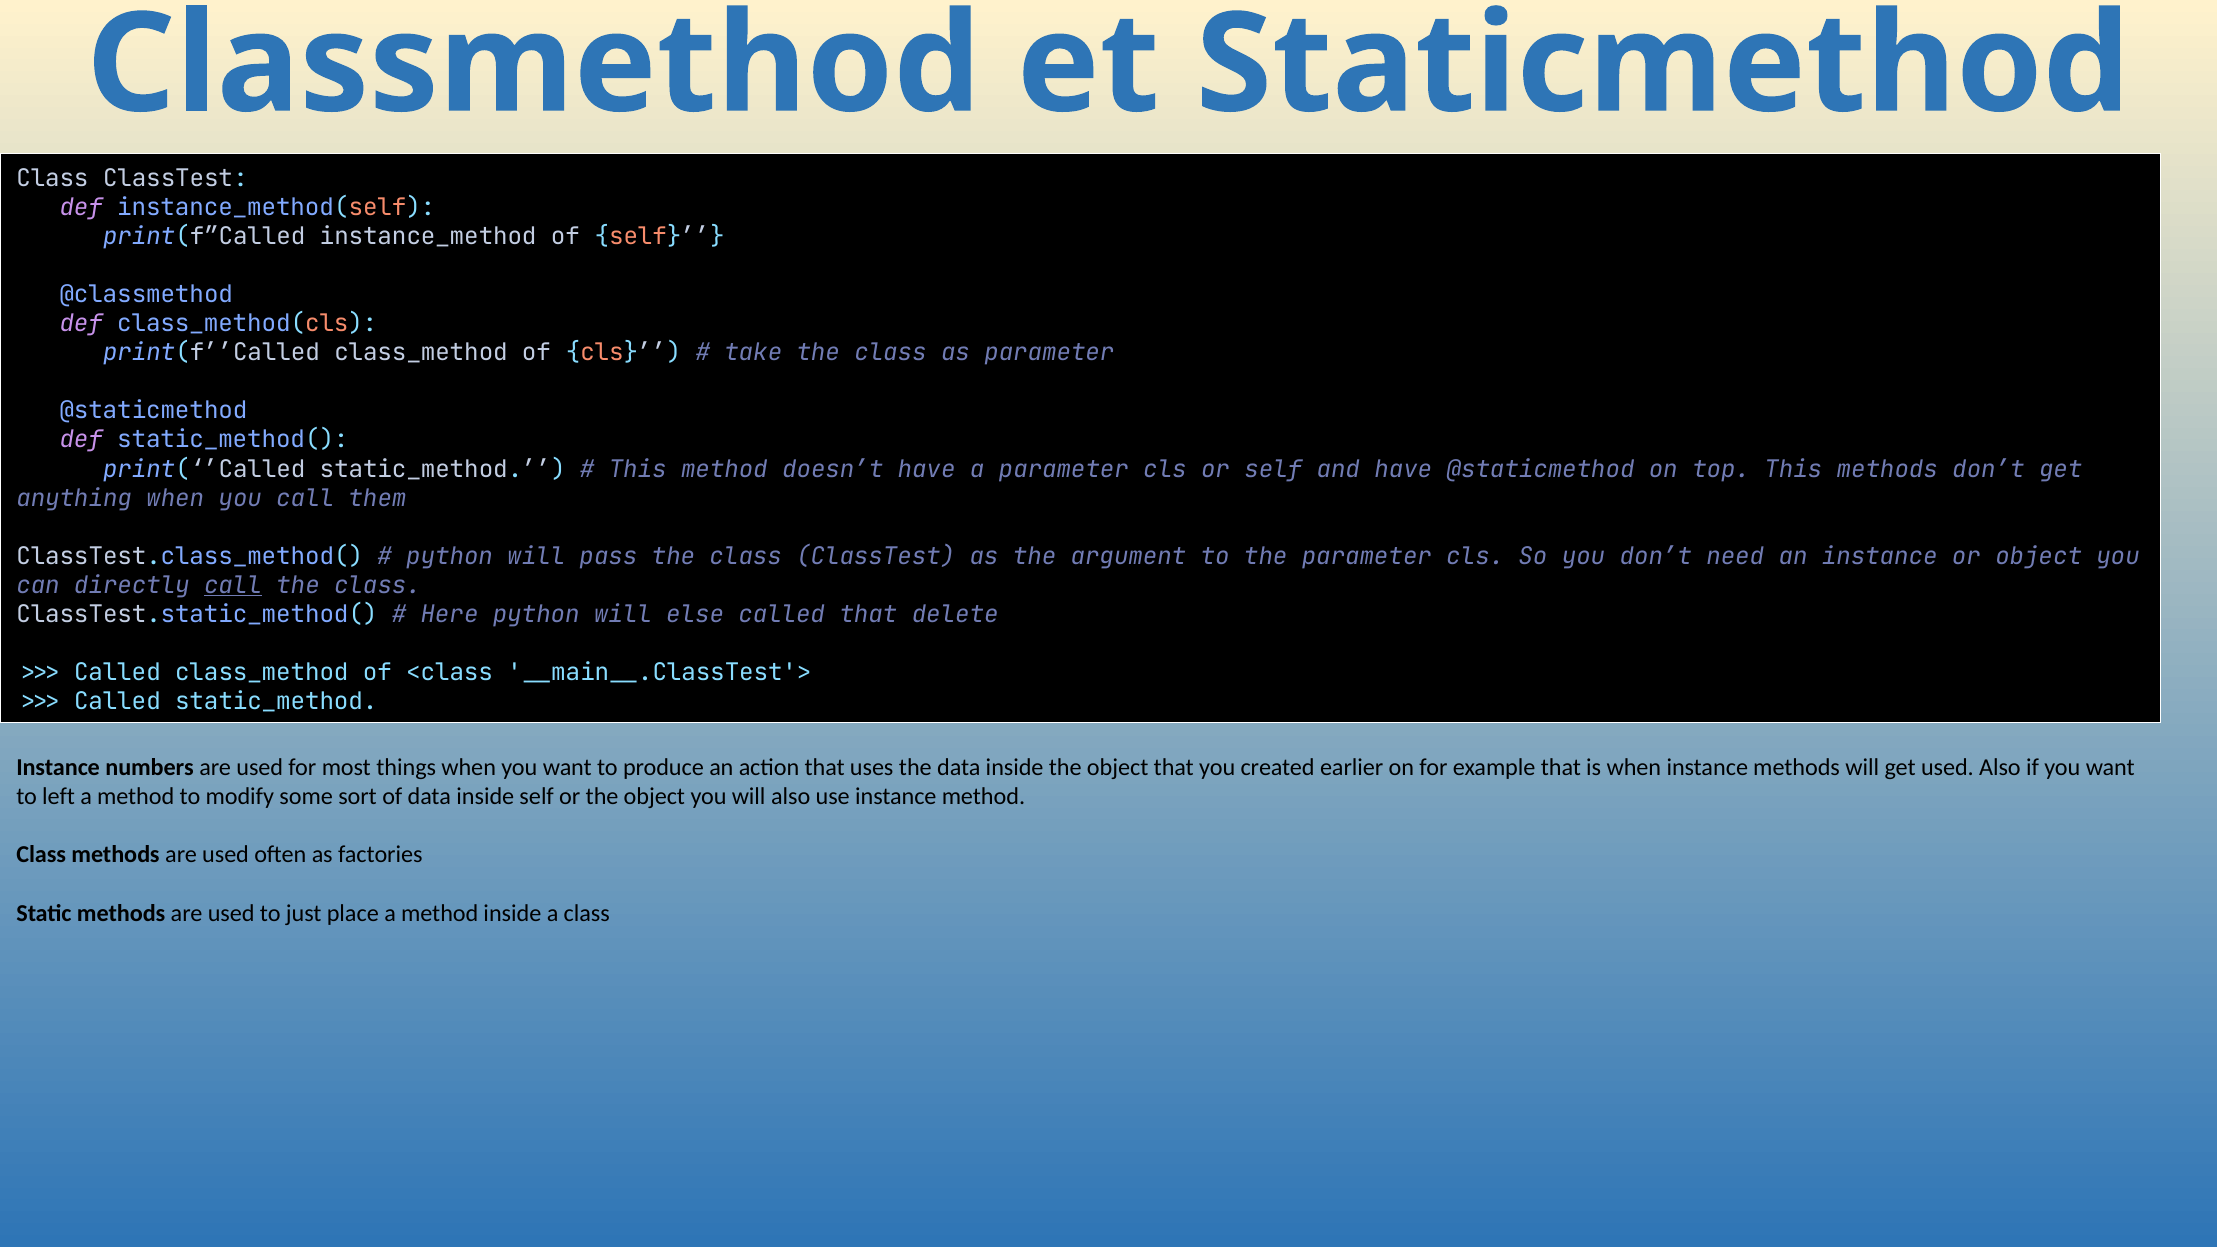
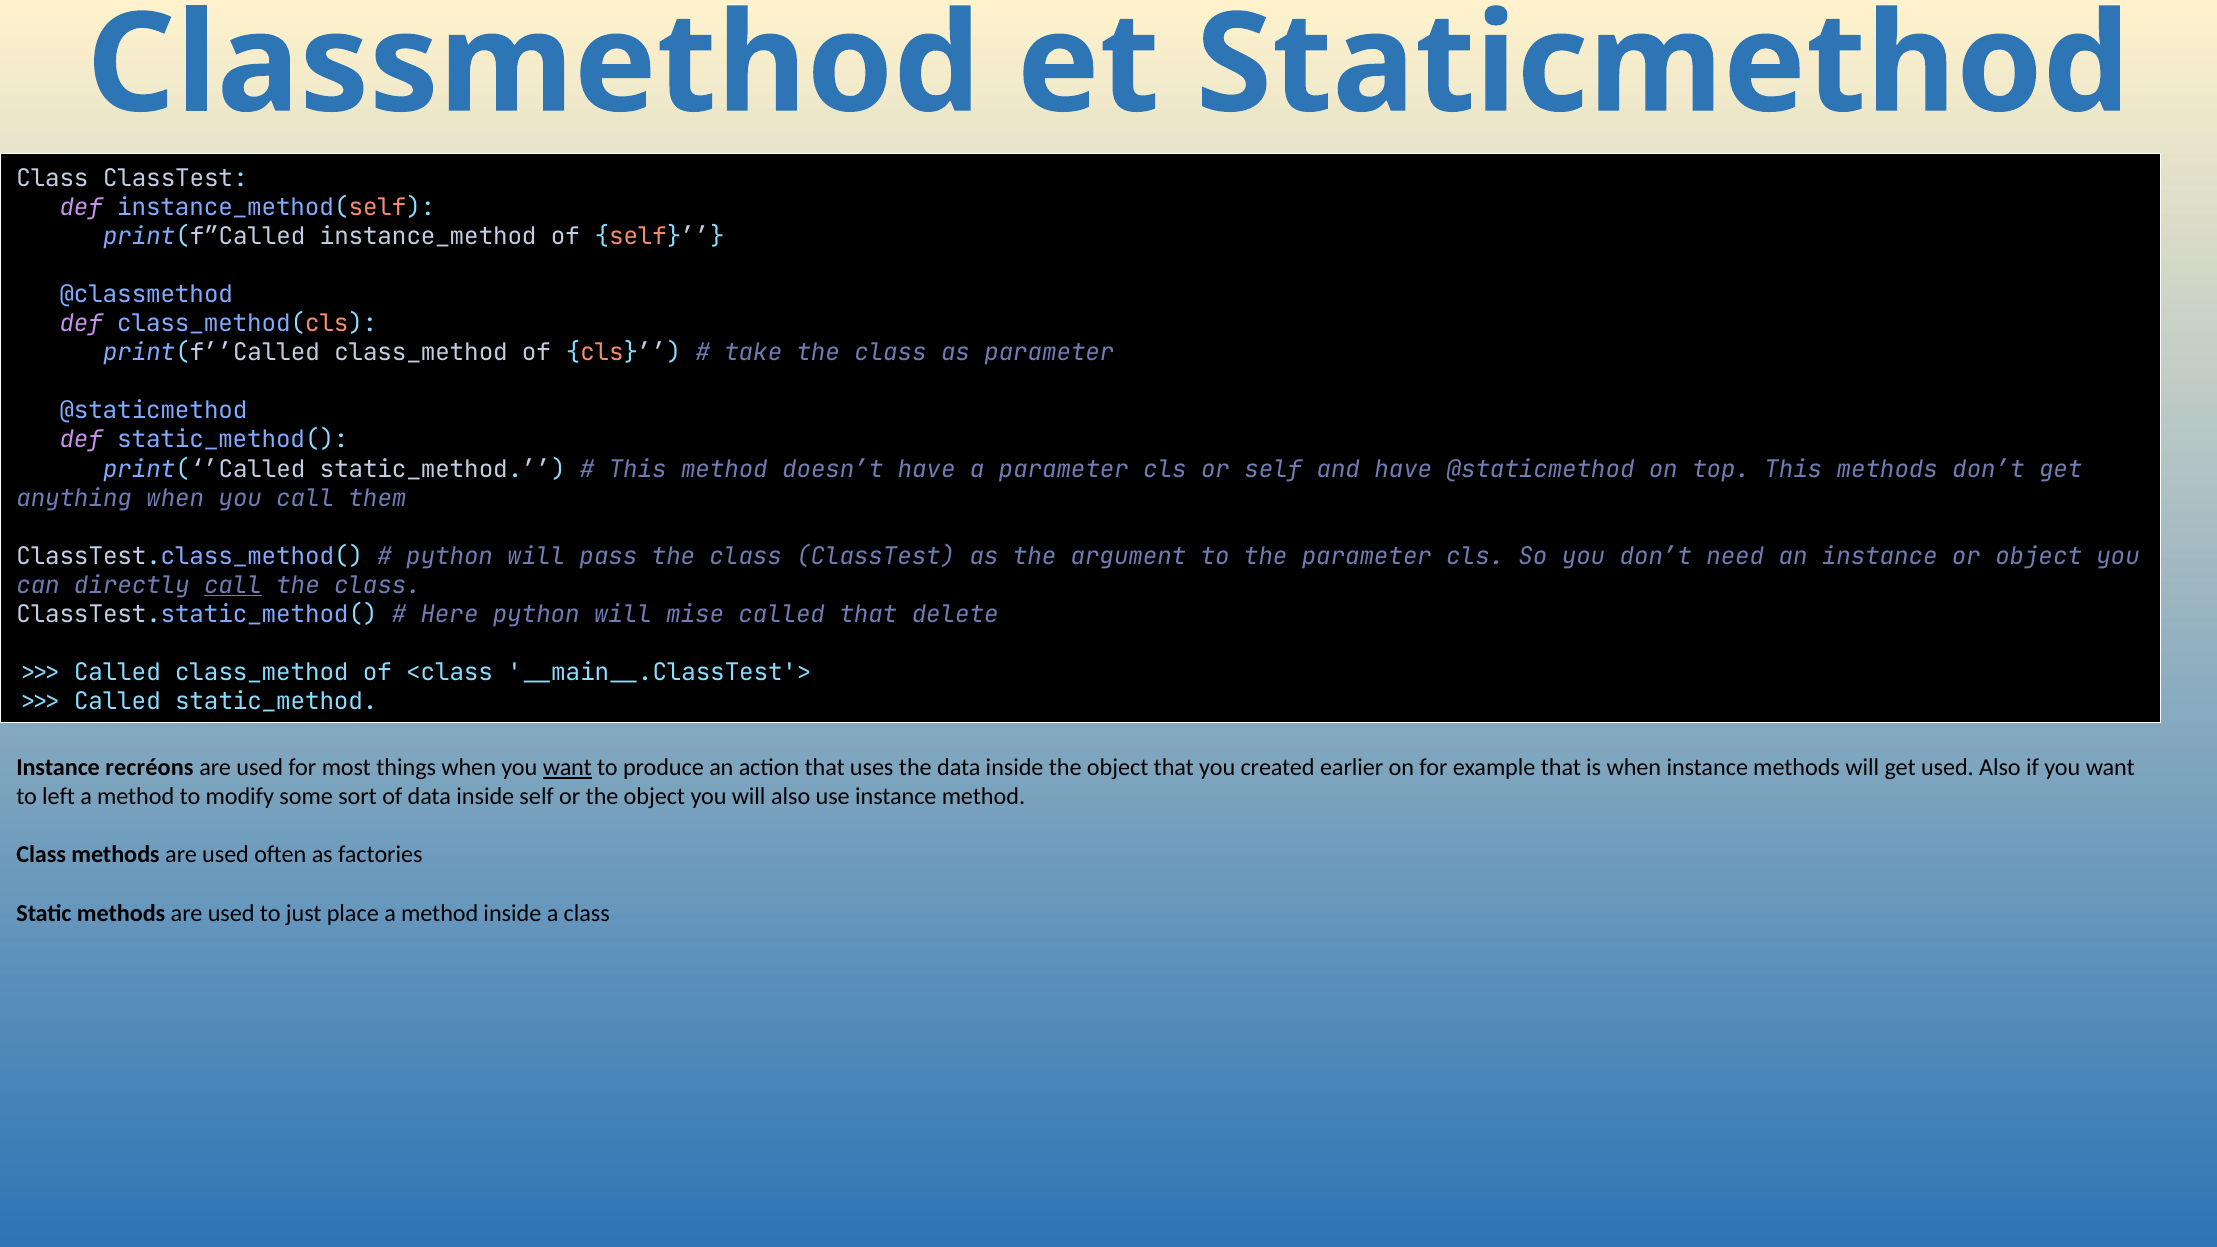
else: else -> mise (695, 614)
numbers: numbers -> recréons (149, 768)
want underline: none -> present (567, 768)
